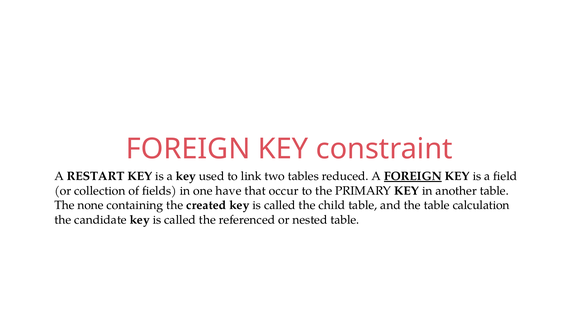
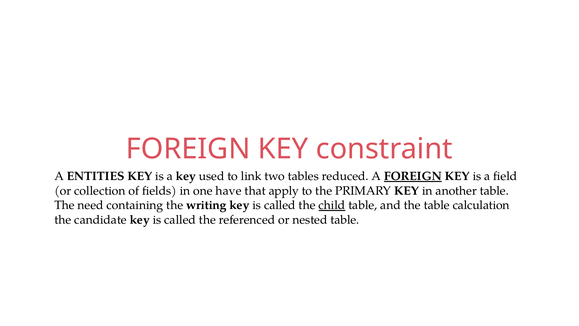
RESTART: RESTART -> ENTITIES (96, 176)
occur: occur -> apply (284, 191)
none: none -> need (91, 205)
created: created -> writing (206, 205)
child underline: none -> present (332, 205)
